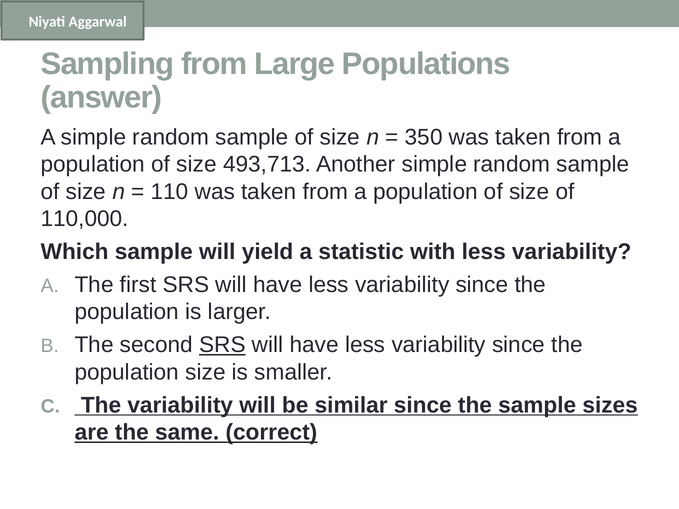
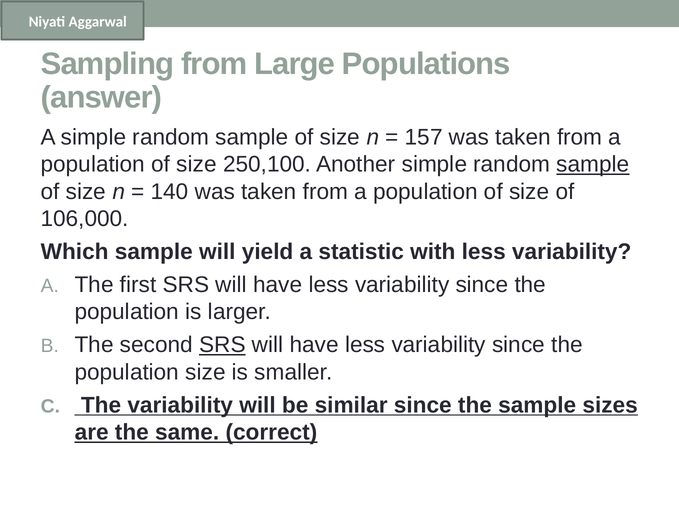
350: 350 -> 157 (424, 137)
493,713: 493,713 -> 250,100 (267, 165)
sample underline: none -> present (593, 165)
110: 110 -> 140 (170, 192)
110,000: 110,000 -> 106,000 (85, 219)
